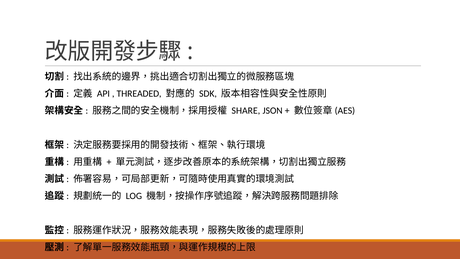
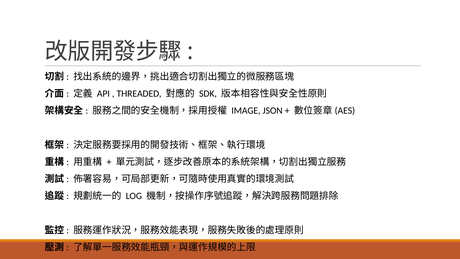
SHARE: SHARE -> IMAGE (246, 111)
